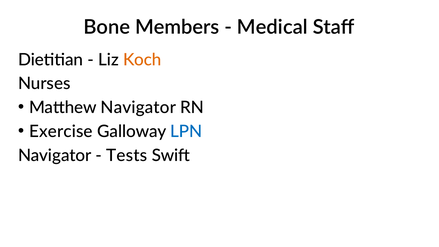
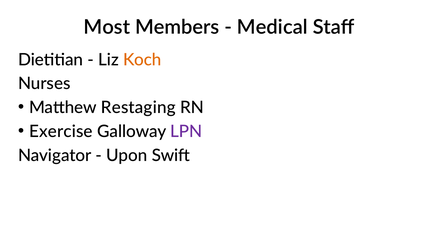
Bone: Bone -> Most (107, 27)
Matthew Navigator: Navigator -> Restaging (138, 108)
LPN colour: blue -> purple (186, 132)
Tests: Tests -> Upon (127, 155)
